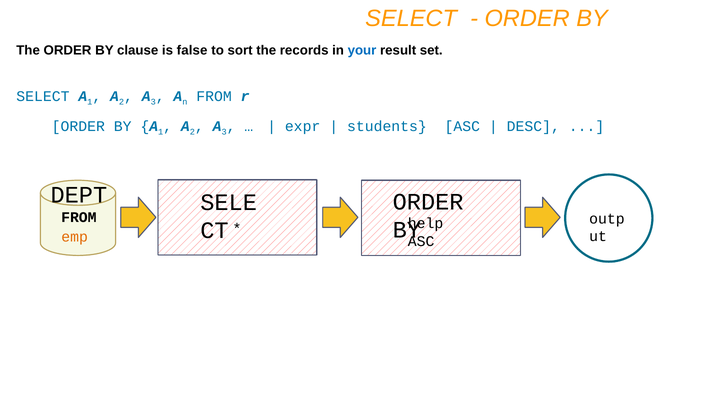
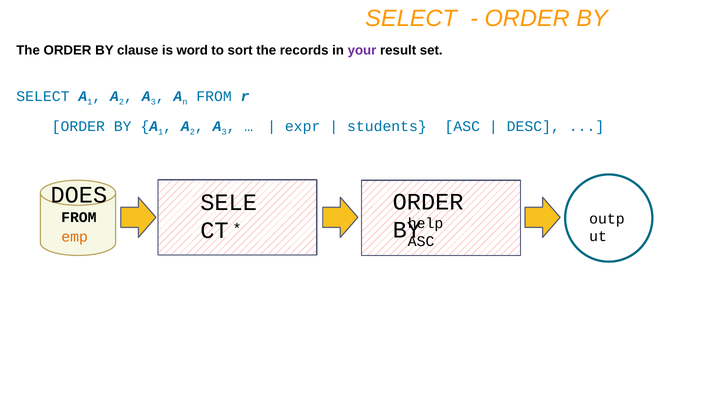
false: false -> word (192, 51)
your colour: blue -> purple (362, 51)
DEPT: DEPT -> DOES (79, 195)
